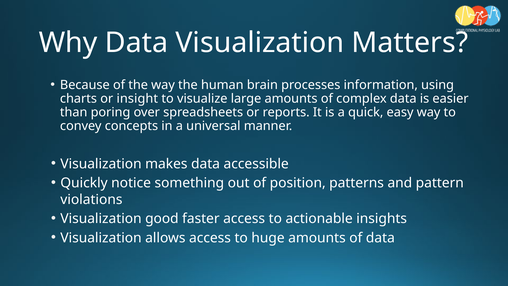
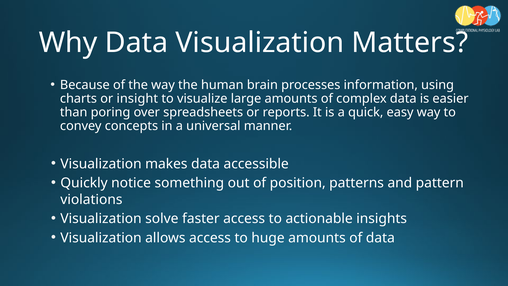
good: good -> solve (162, 218)
